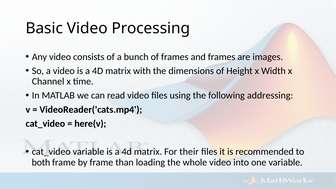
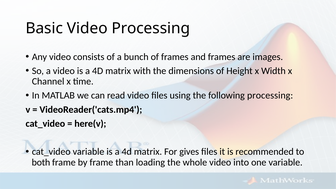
following addressing: addressing -> processing (270, 95)
their: their -> gives (189, 152)
